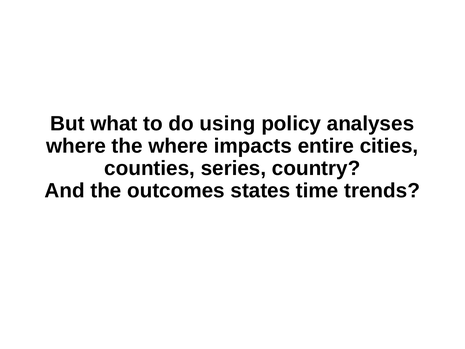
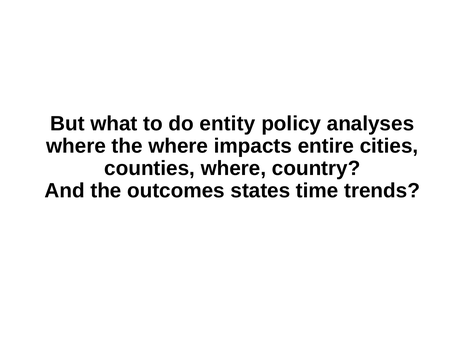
using: using -> entity (227, 123)
counties series: series -> where (233, 168)
